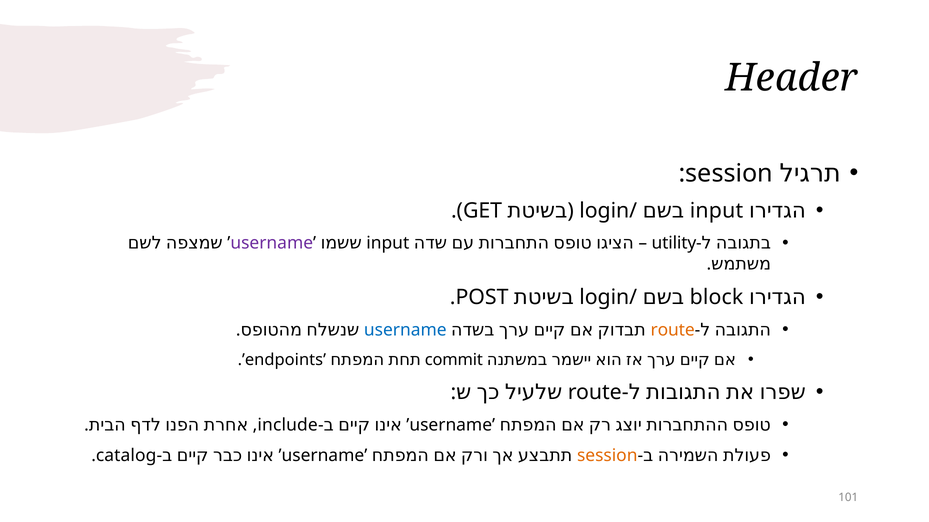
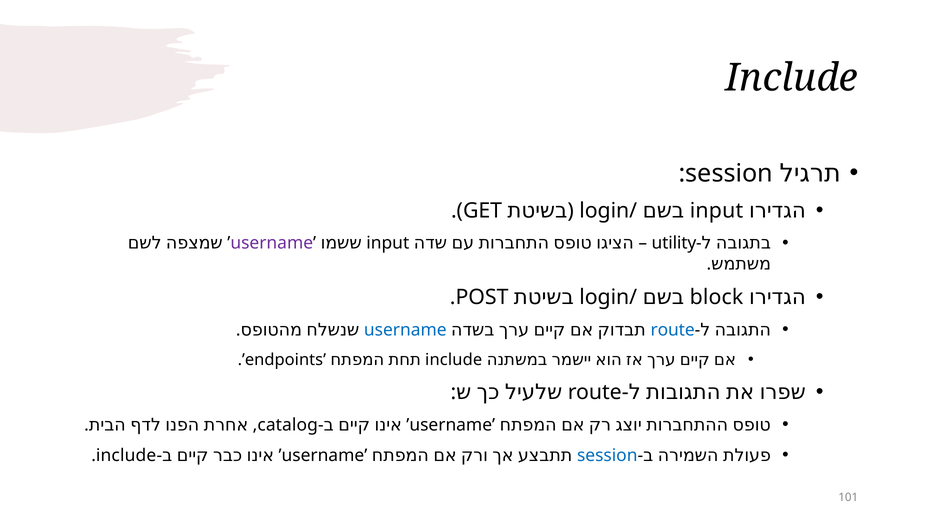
Header: Header -> Include (792, 78)
route colour: orange -> blue (673, 330)
commit: commit -> include (454, 360)
include: include -> catalog (288, 425)
catalog: catalog -> include (126, 456)
session colour: orange -> blue (607, 456)
